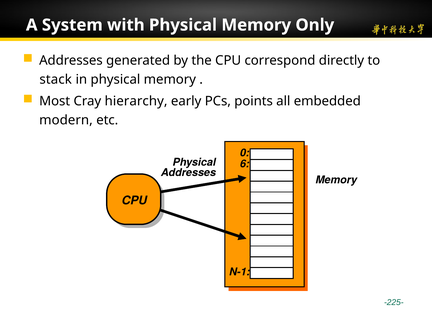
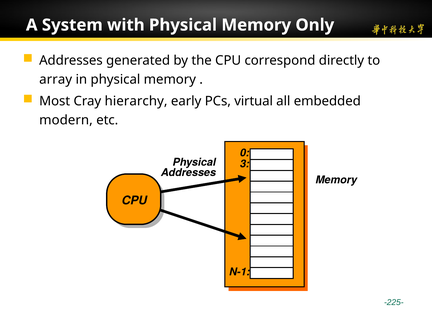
stack: stack -> array (56, 80)
points: points -> virtual (254, 101)
6: 6 -> 3 (245, 164)
